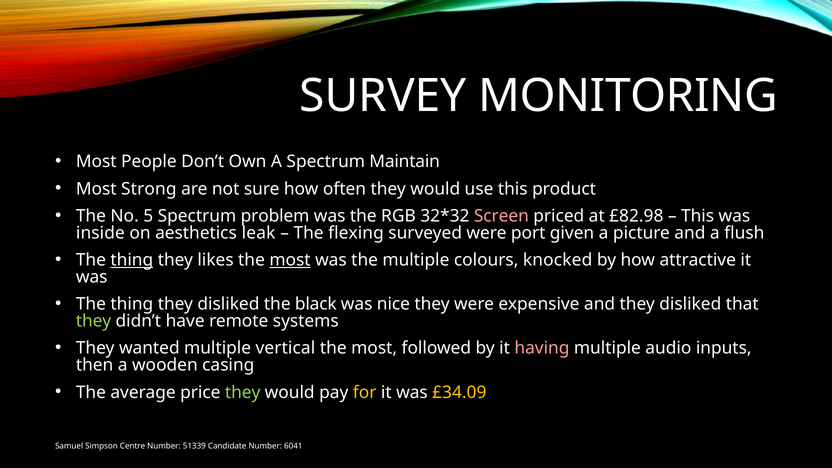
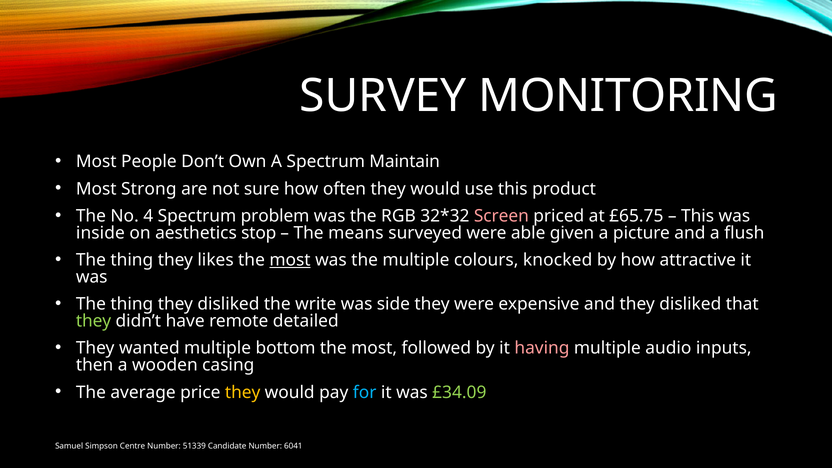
5: 5 -> 4 (148, 216)
£82.98: £82.98 -> £65.75 (636, 216)
leak: leak -> stop (259, 233)
flexing: flexing -> means (356, 233)
port: port -> able (528, 233)
thing underline: present -> none (132, 260)
black: black -> write (316, 304)
nice: nice -> side (393, 304)
systems: systems -> detailed (306, 321)
vertical: vertical -> bottom (286, 348)
they colour: light green -> yellow (243, 392)
for colour: yellow -> light blue (365, 392)
£34.09 colour: yellow -> light green (459, 392)
